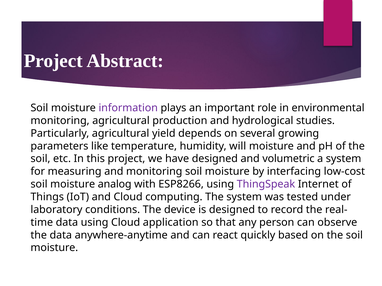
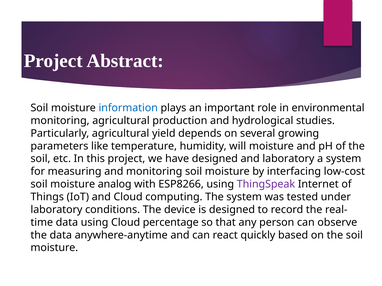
information colour: purple -> blue (128, 108)
and volumetric: volumetric -> laboratory (288, 159)
application: application -> percentage (171, 223)
